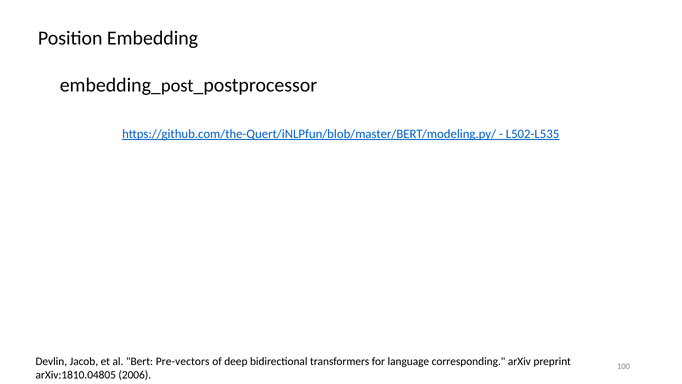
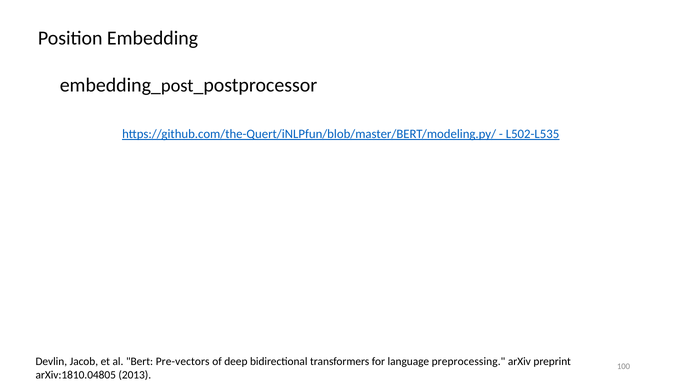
corresponding: corresponding -> preprocessing (468, 361)
2006: 2006 -> 2013 (135, 375)
